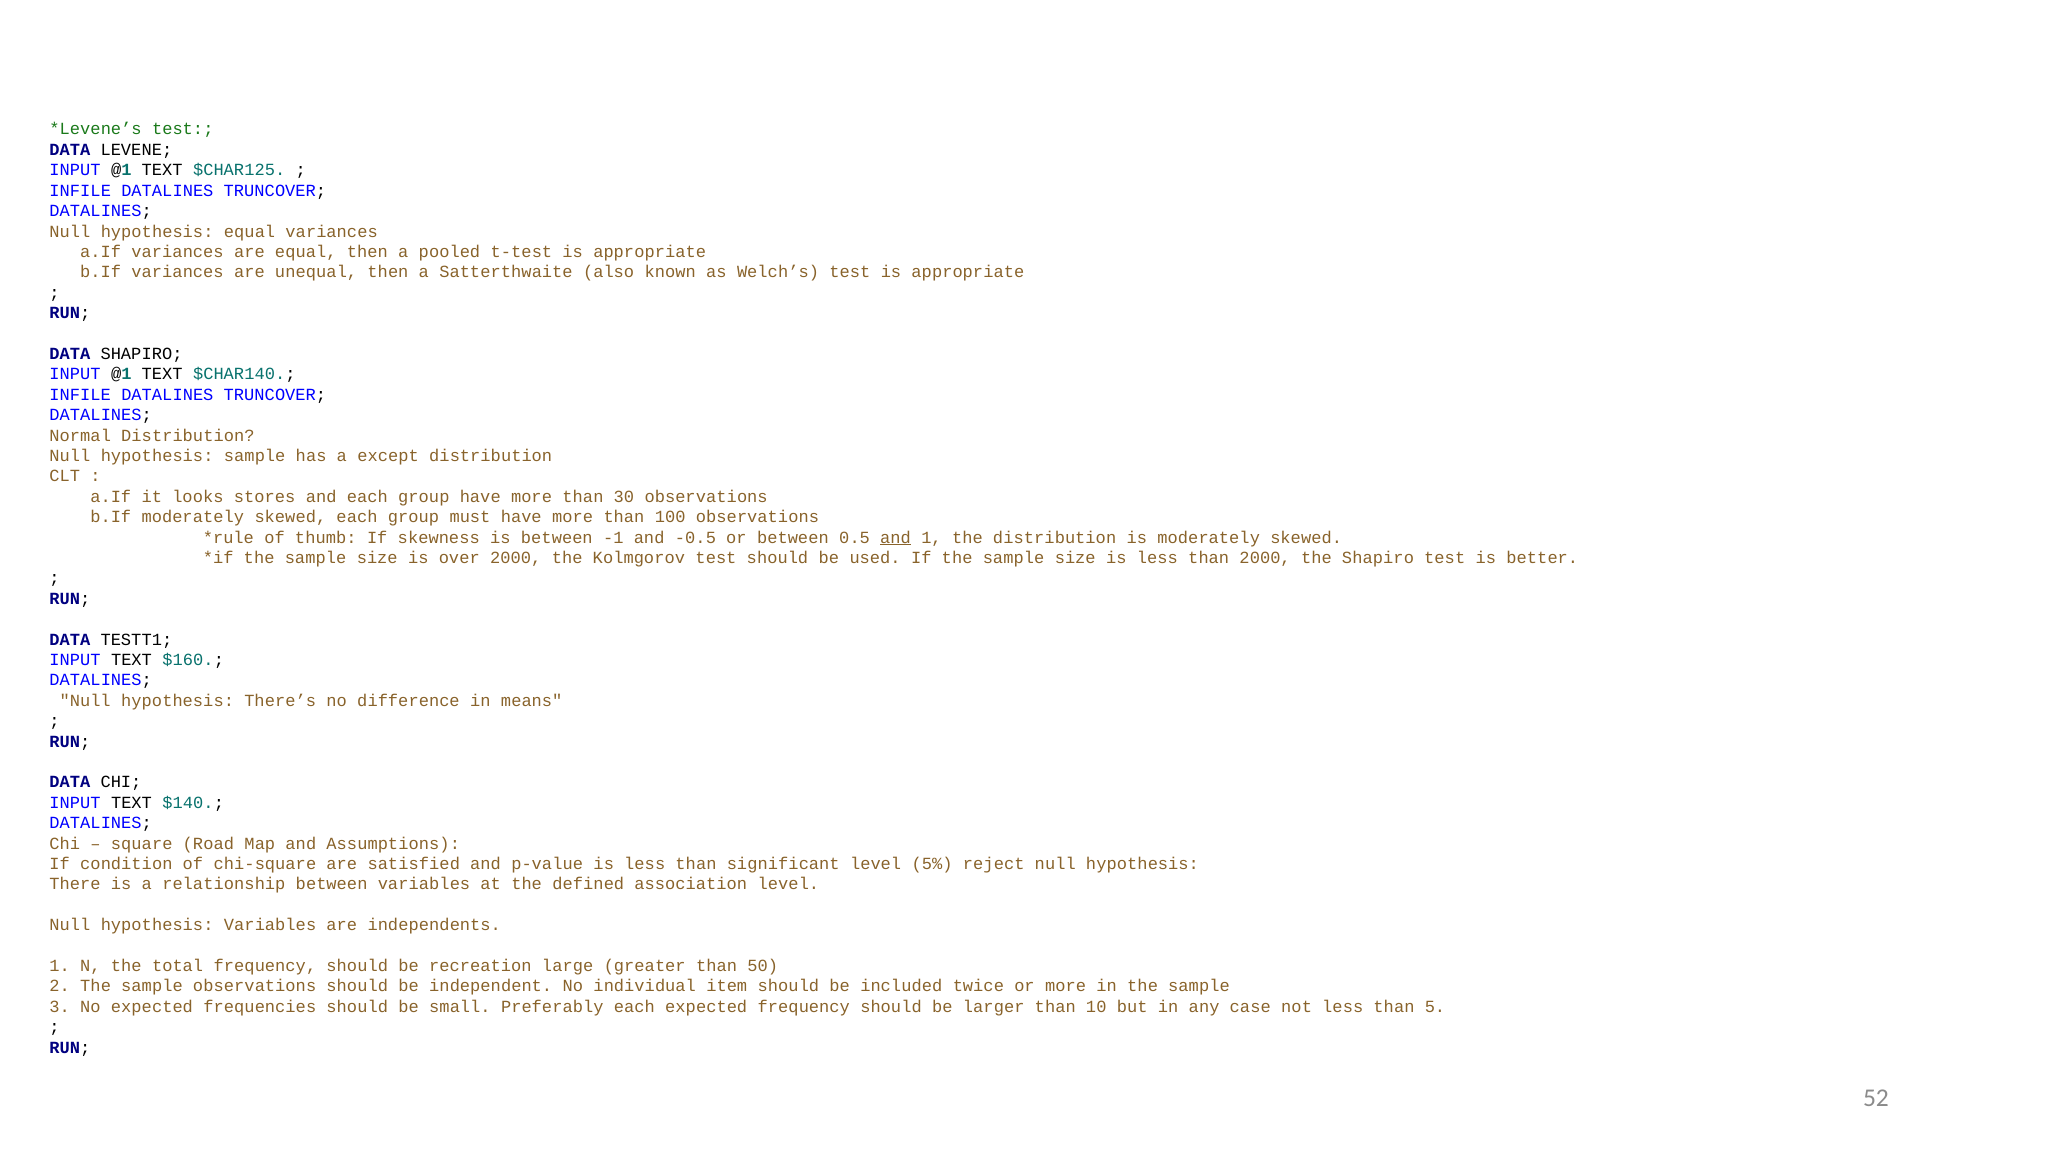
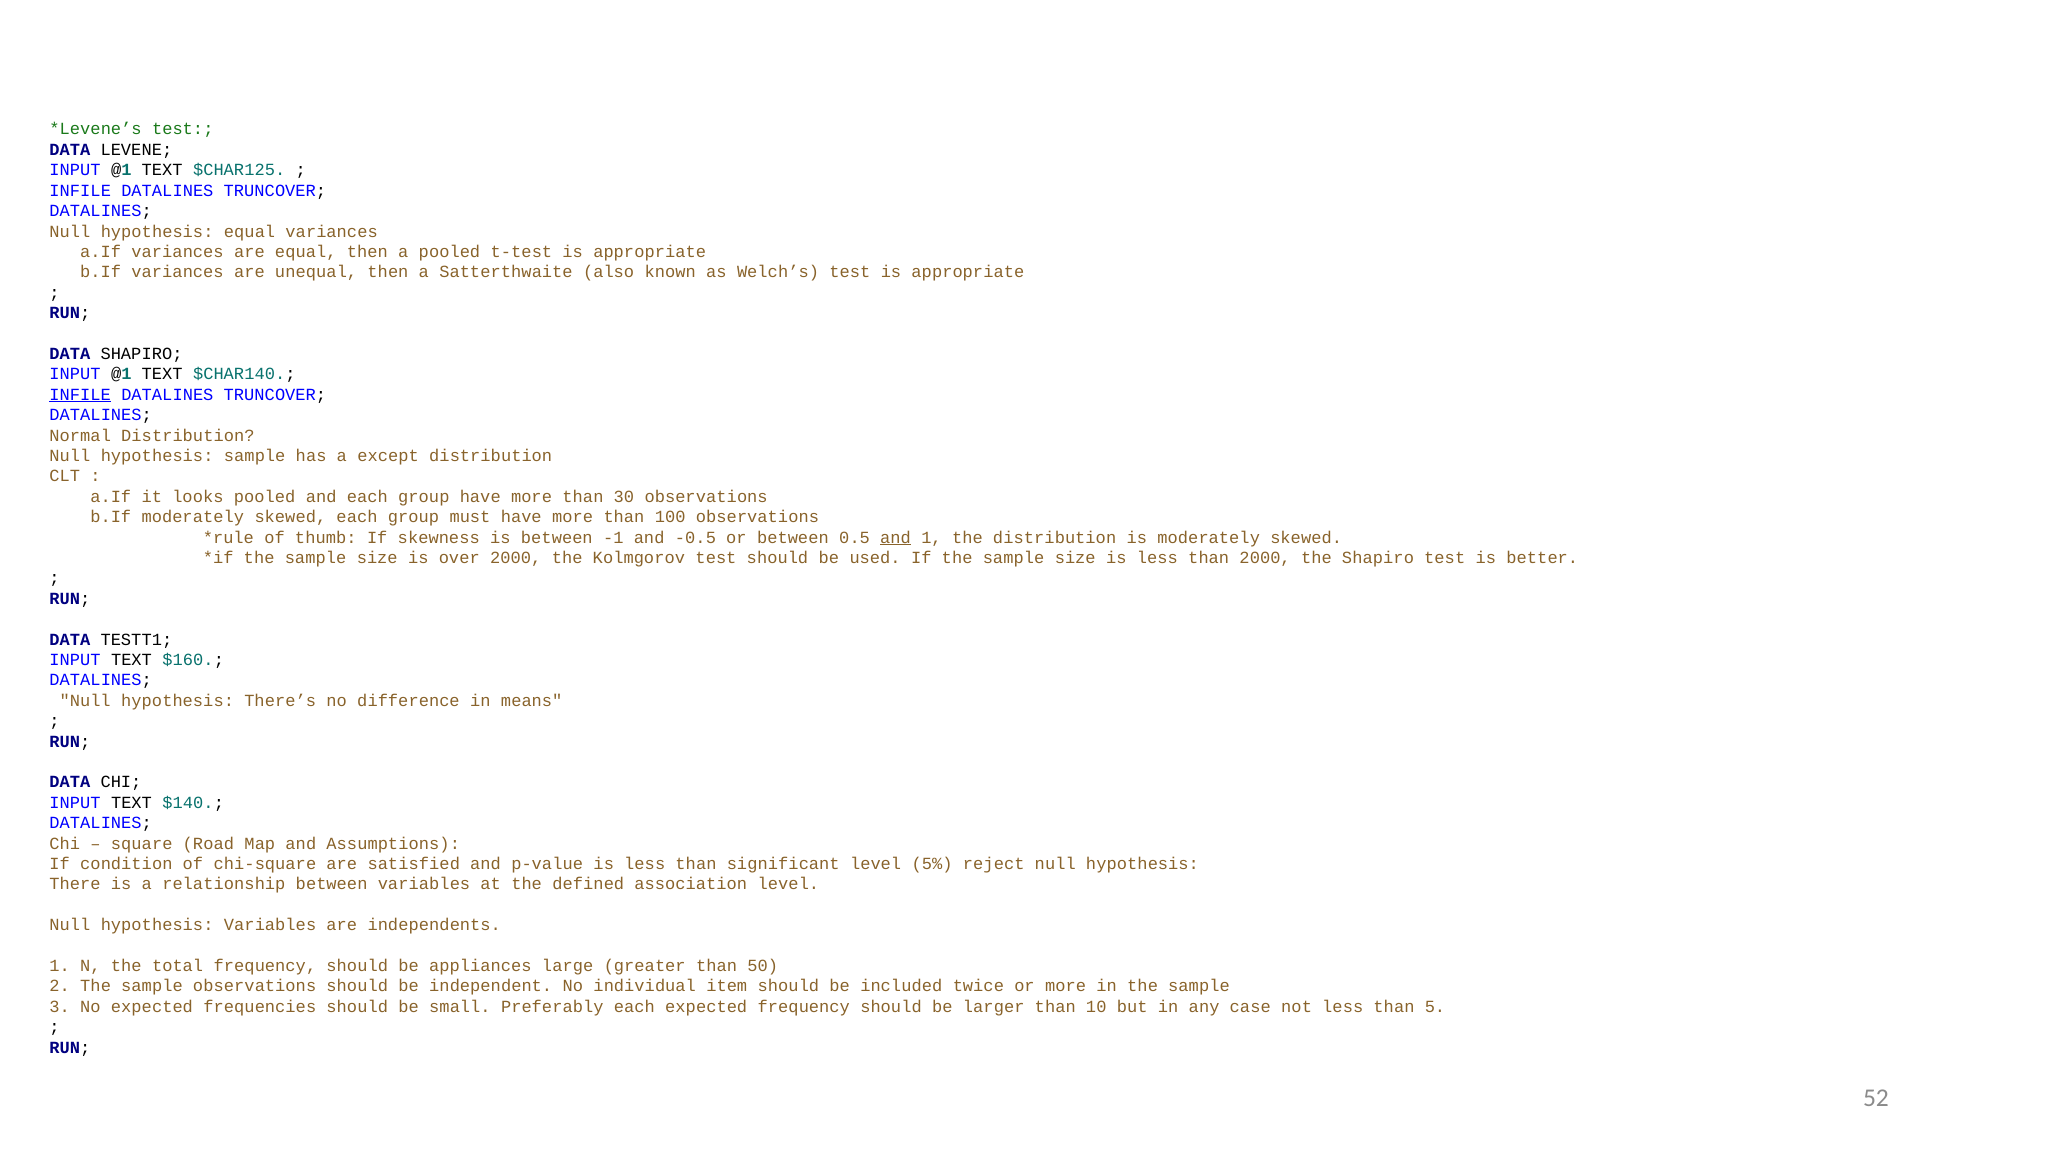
INFILE underline: none -> present (80, 395)
looks stores: stores -> pooled (265, 497)
recreation: recreation -> appliances (480, 966)
